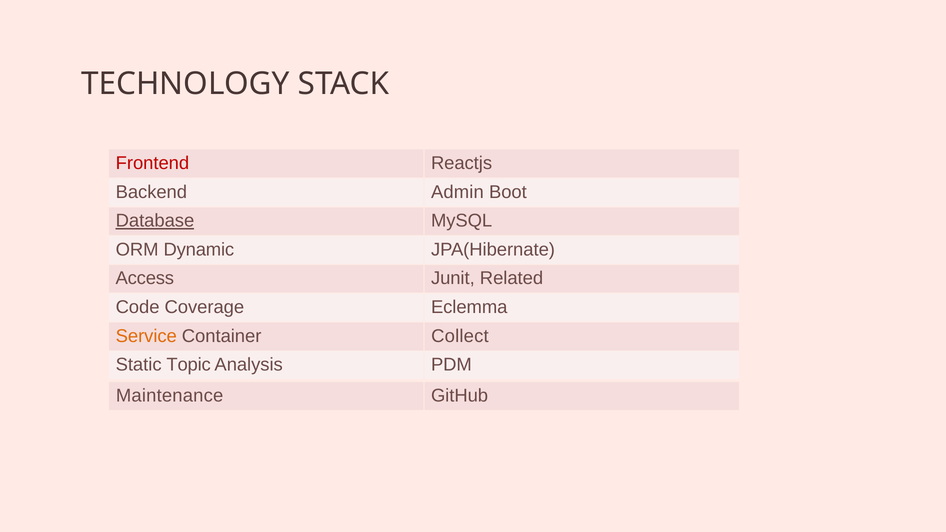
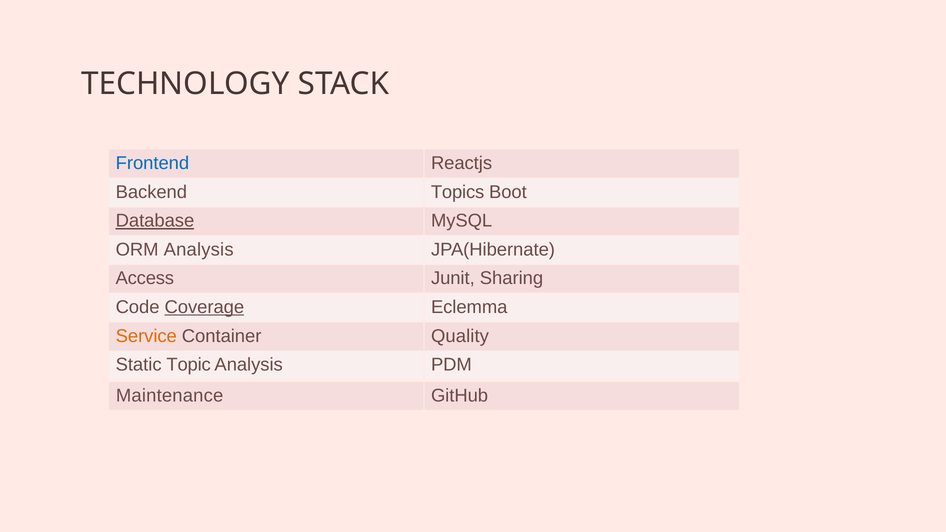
Frontend colour: red -> blue (152, 163)
Admin: Admin -> Topics (458, 192)
ORM Dynamic: Dynamic -> Analysis (199, 250)
Related: Related -> Sharing (512, 278)
Coverage underline: none -> present (204, 307)
Collect: Collect -> Quality (460, 336)
